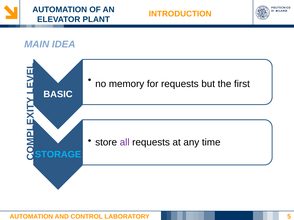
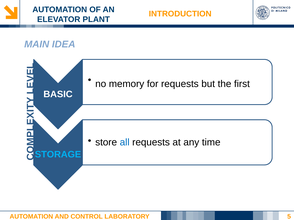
all colour: purple -> blue (125, 143)
